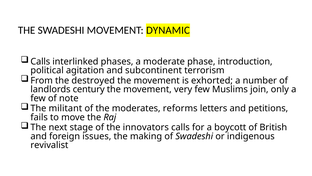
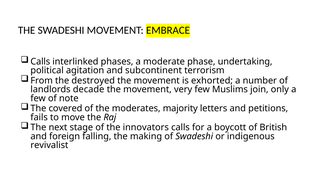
DYNAMIC: DYNAMIC -> EMBRACE (168, 30)
introduction: introduction -> undertaking (245, 61)
century: century -> decade (89, 89)
militant: militant -> covered (65, 108)
reforms: reforms -> majority (180, 108)
issues: issues -> falling (97, 136)
